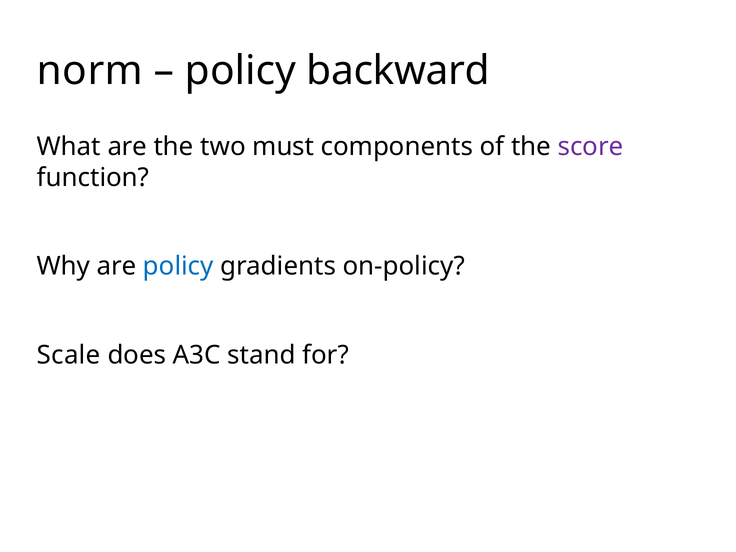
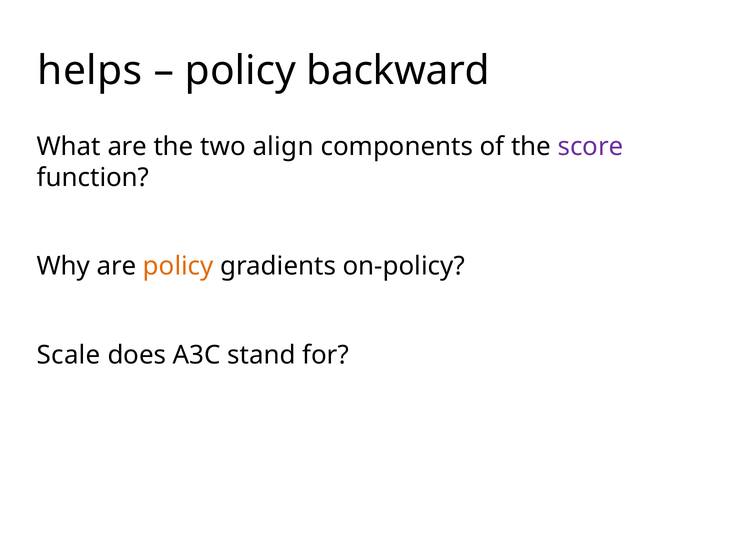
norm: norm -> helps (90, 71)
must: must -> align (283, 147)
policy colour: blue -> orange (178, 266)
